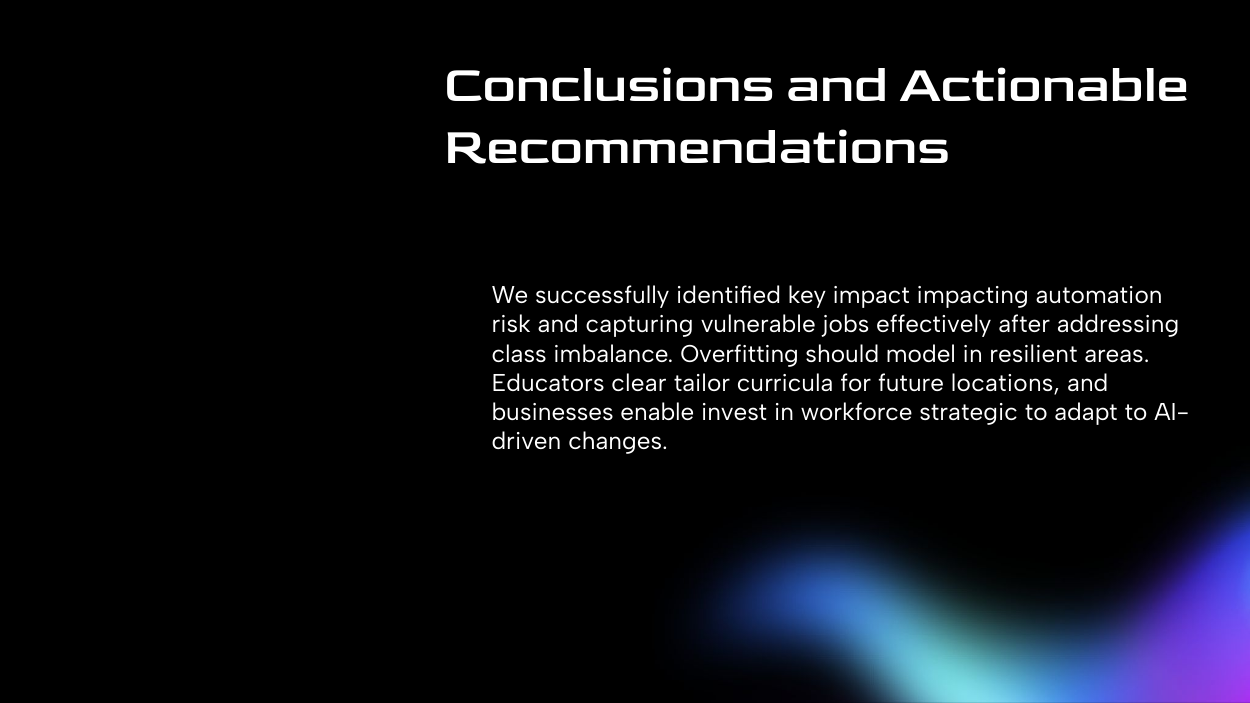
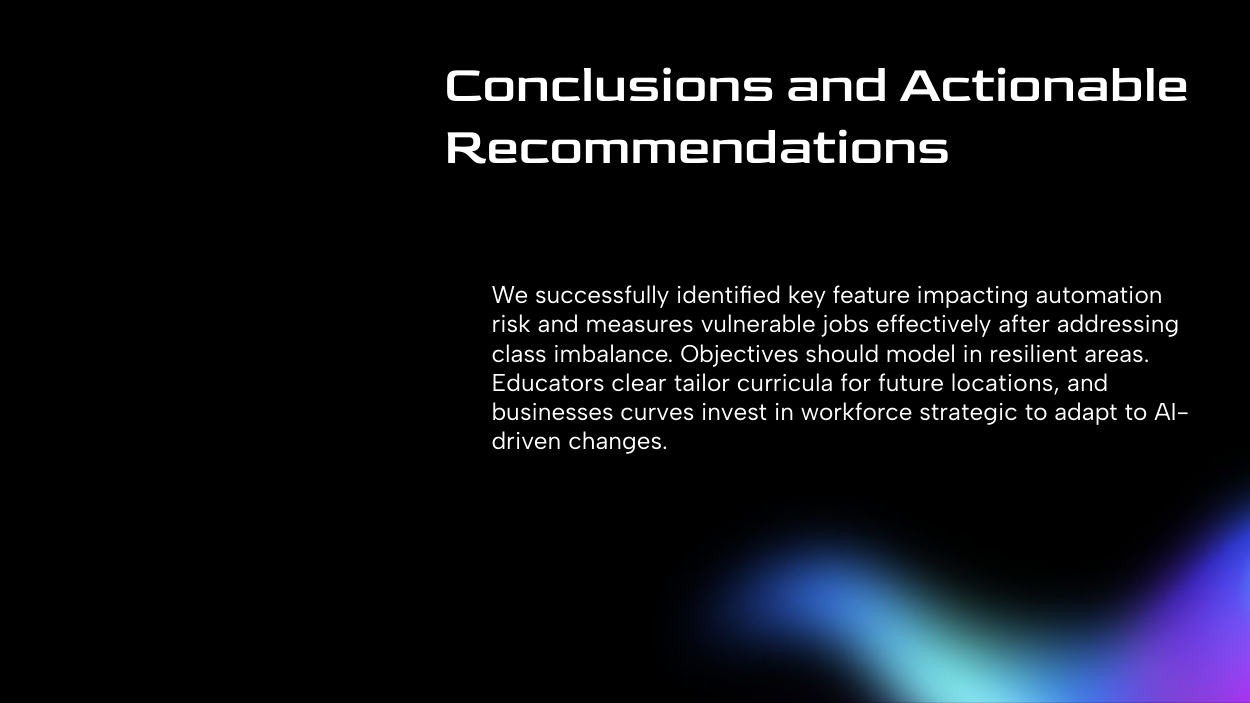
impact: impact -> feature (871, 296)
capturing: capturing -> measures (640, 325)
Overfitting: Overfitting -> Objectives (740, 354)
enable: enable -> curves (657, 413)
